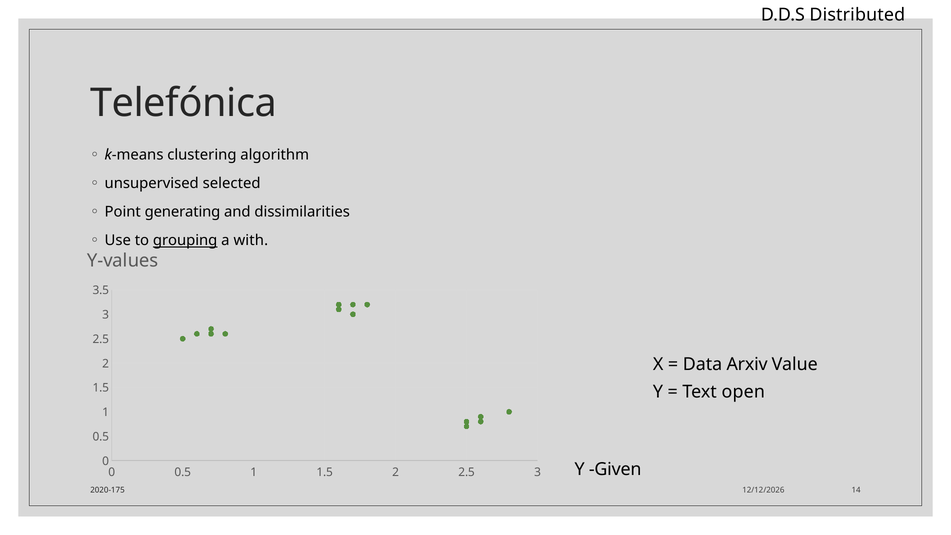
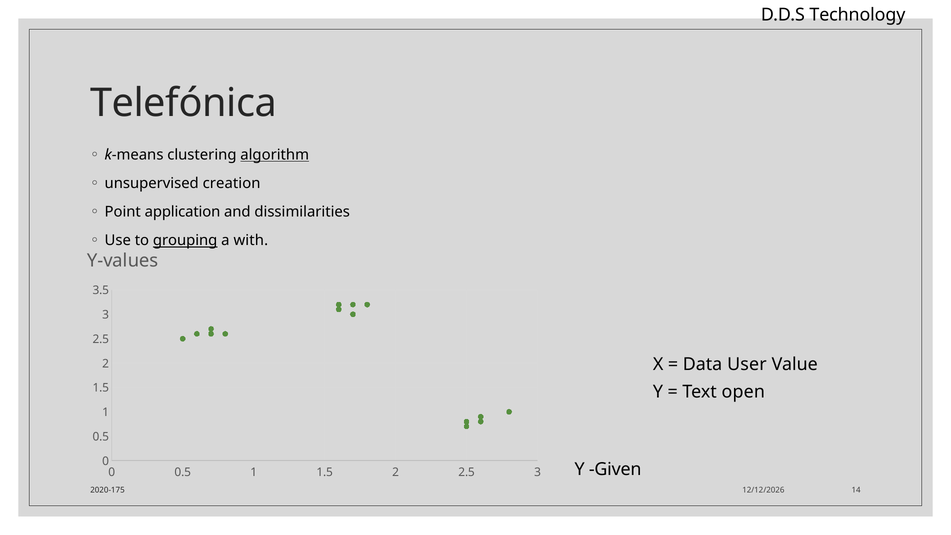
Distributed: Distributed -> Technology (857, 15)
algorithm underline: none -> present (275, 155)
selected: selected -> creation (232, 183)
generating: generating -> application (183, 212)
Arxiv: Arxiv -> User (747, 365)
